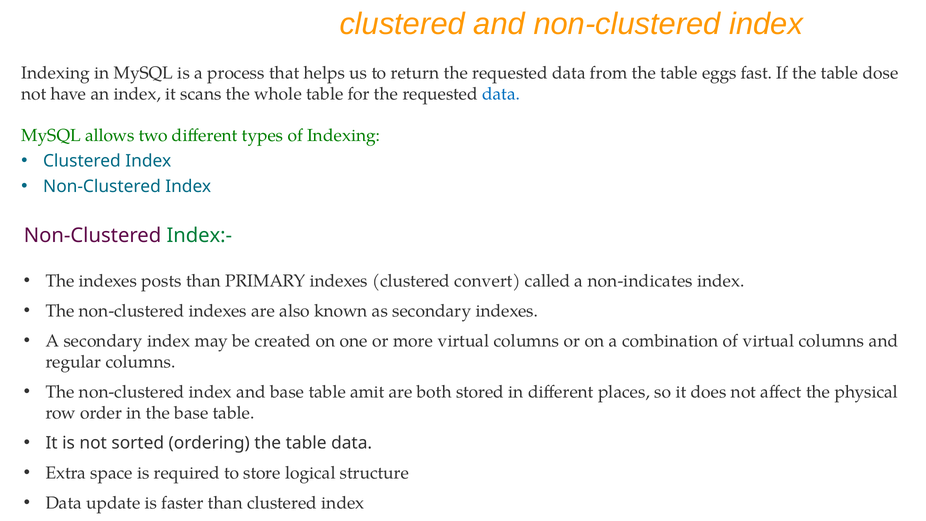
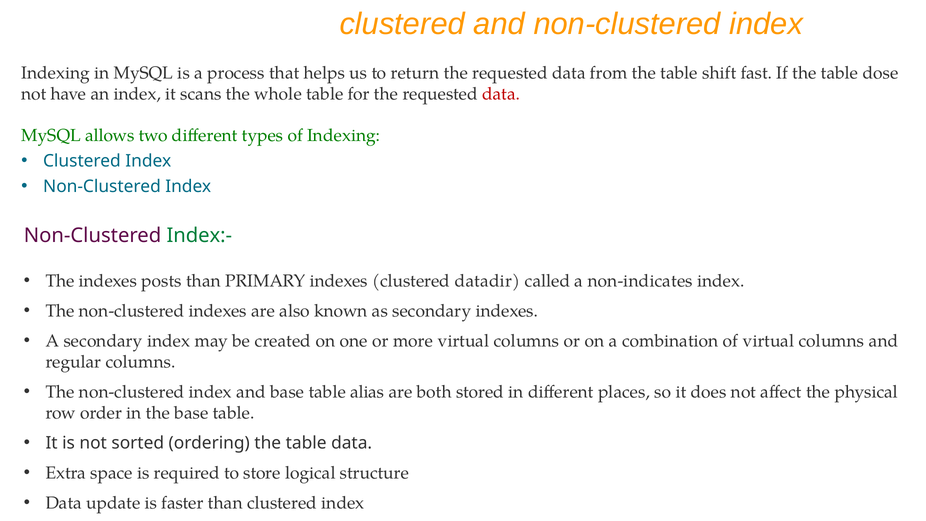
eggs: eggs -> shift (719, 73)
data colour: blue -> red (501, 94)
convert: convert -> datadir (487, 281)
amit: amit -> alias (367, 392)
